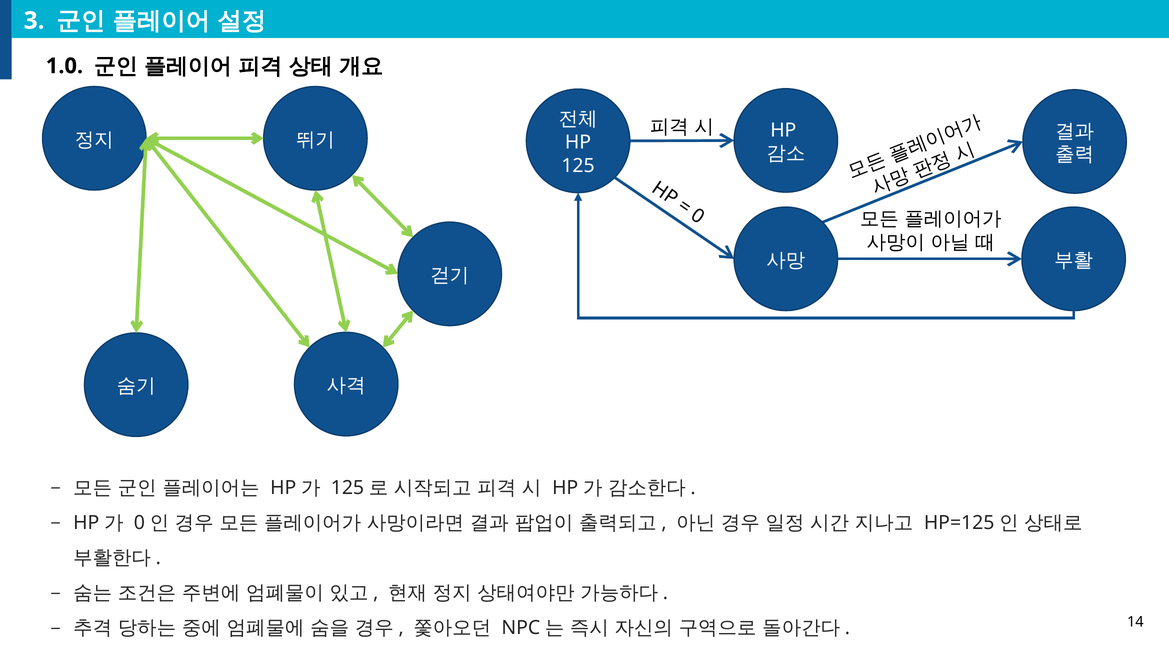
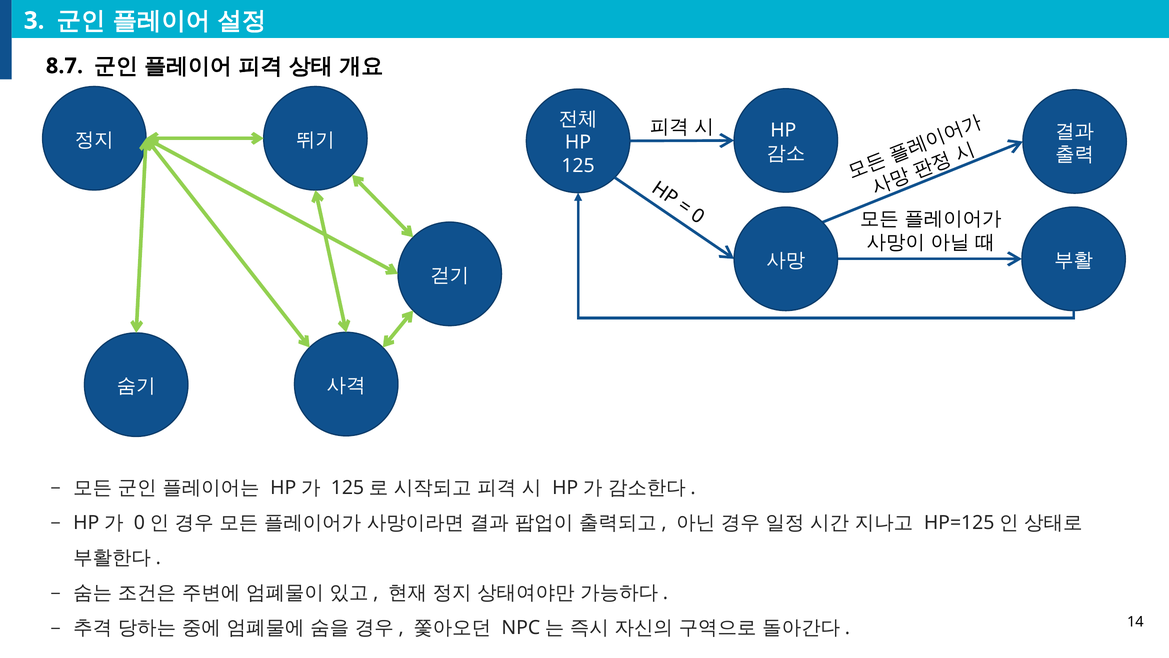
1.0: 1.0 -> 8.7 (64, 66)
